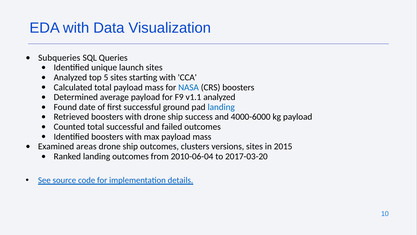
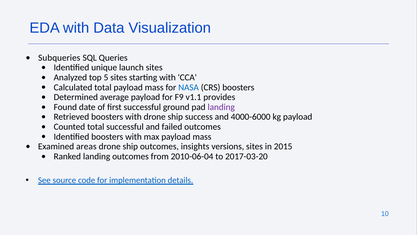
v1.1 analyzed: analyzed -> provides (219, 97)
landing colour: blue -> purple (221, 107)
clusters: clusters -> insights (195, 146)
